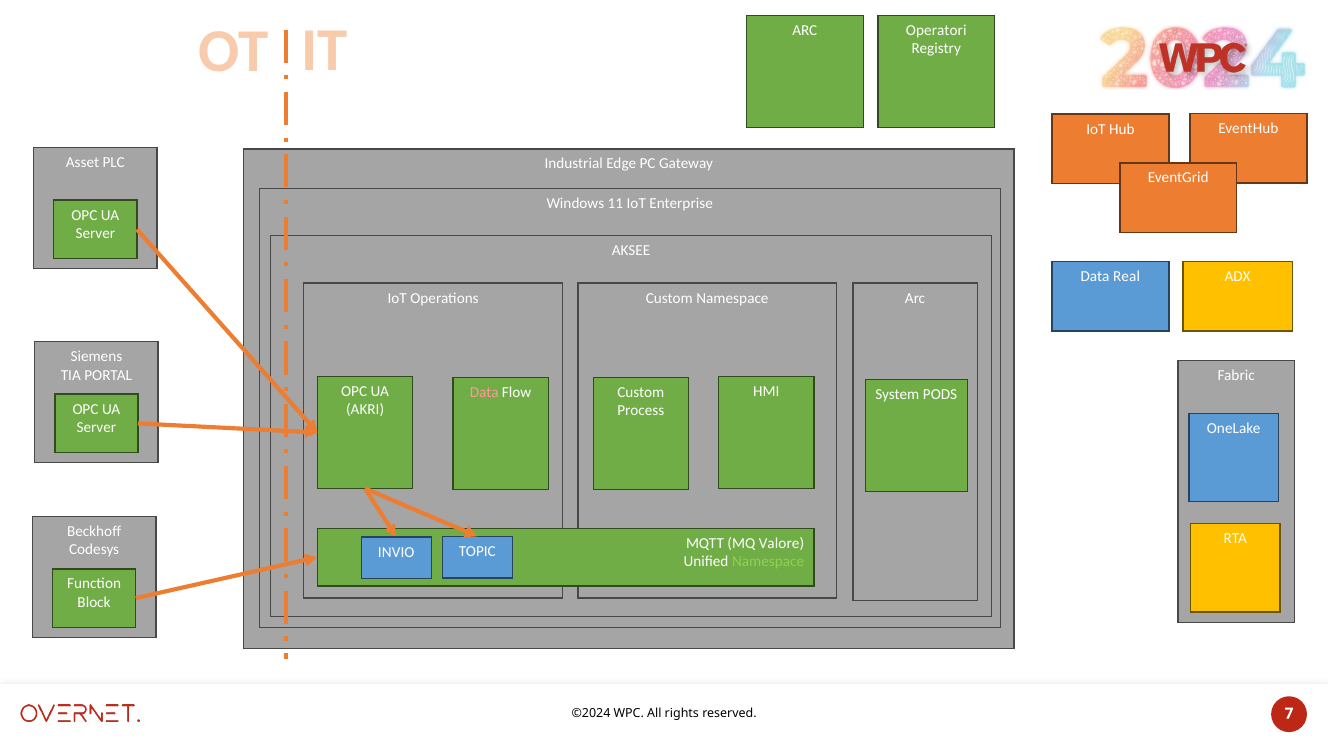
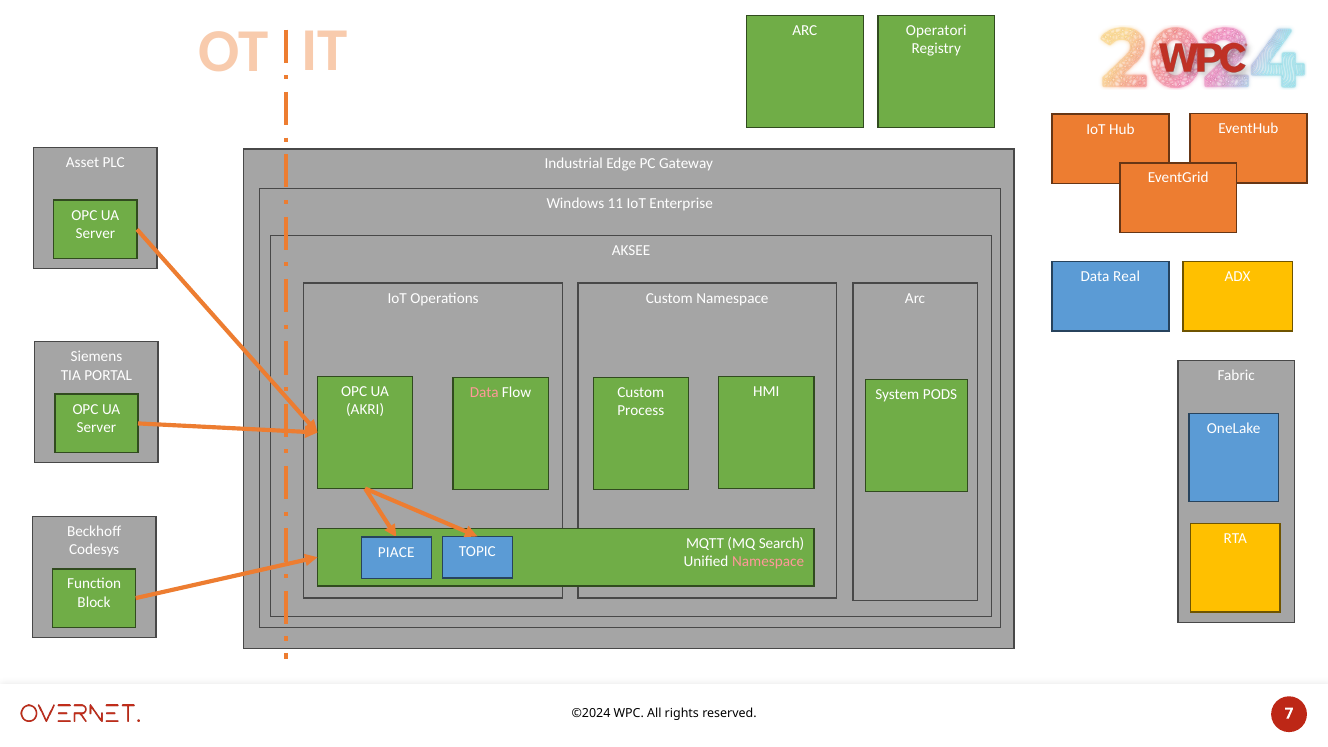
Valore: Valore -> Search (782, 543)
INVIO: INVIO -> PIACE (396, 552)
Namespace colour: light green -> pink (768, 562)
